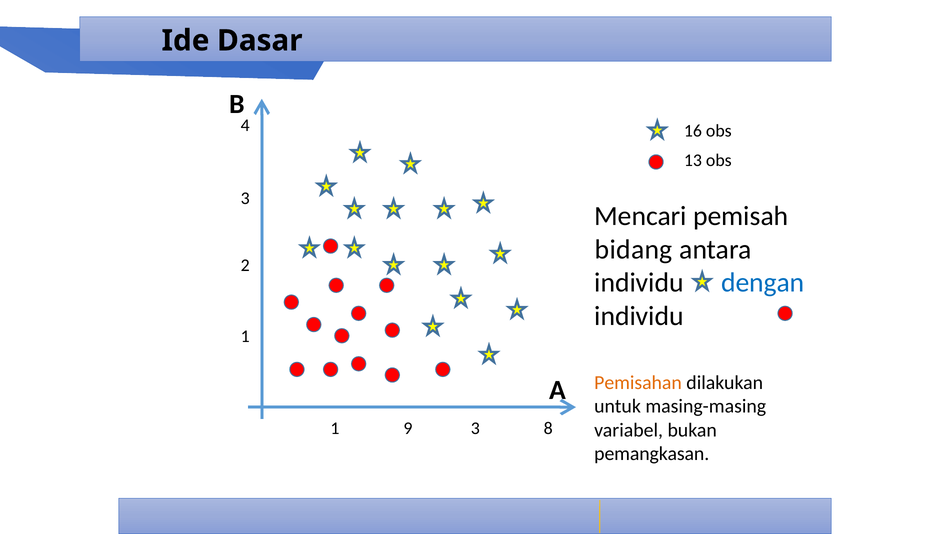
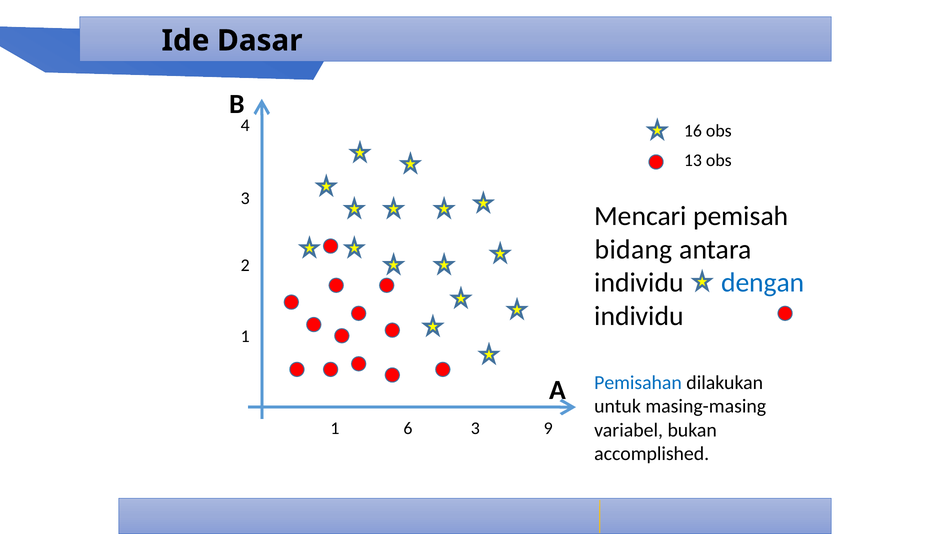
Pemisahan colour: orange -> blue (638, 383)
9: 9 -> 6 (408, 428)
8: 8 -> 9 (548, 428)
pemangkasan: pemangkasan -> accomplished (652, 454)
